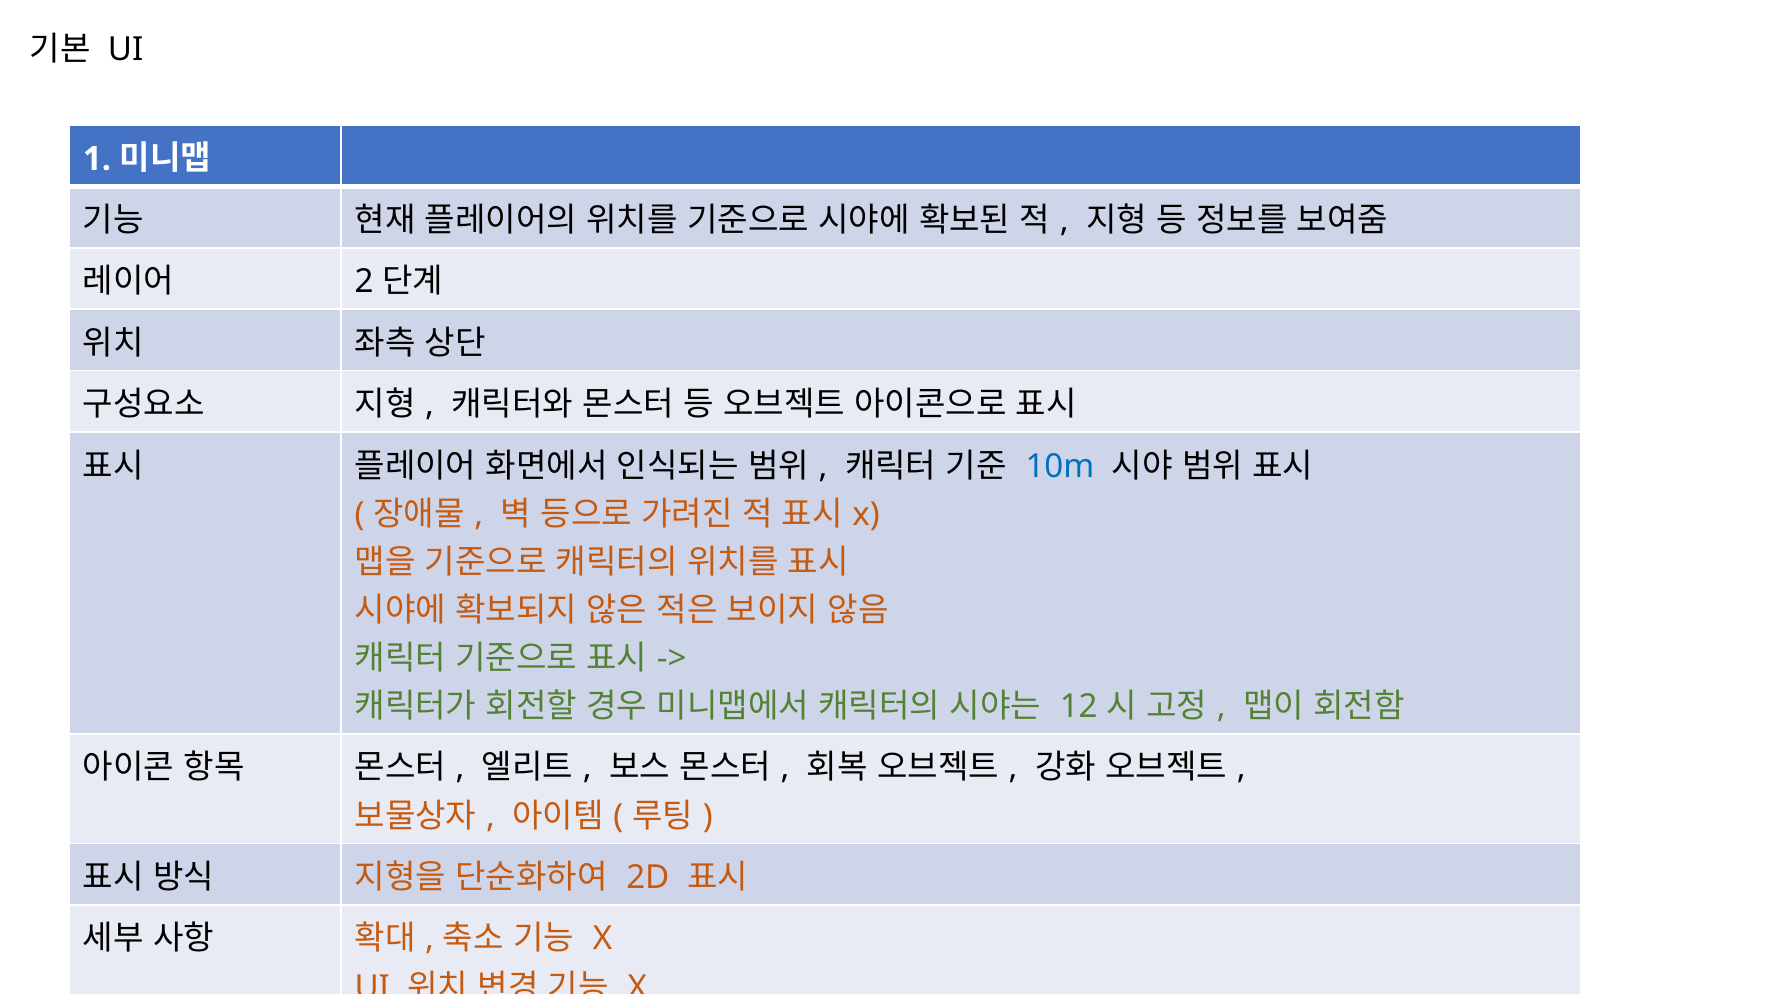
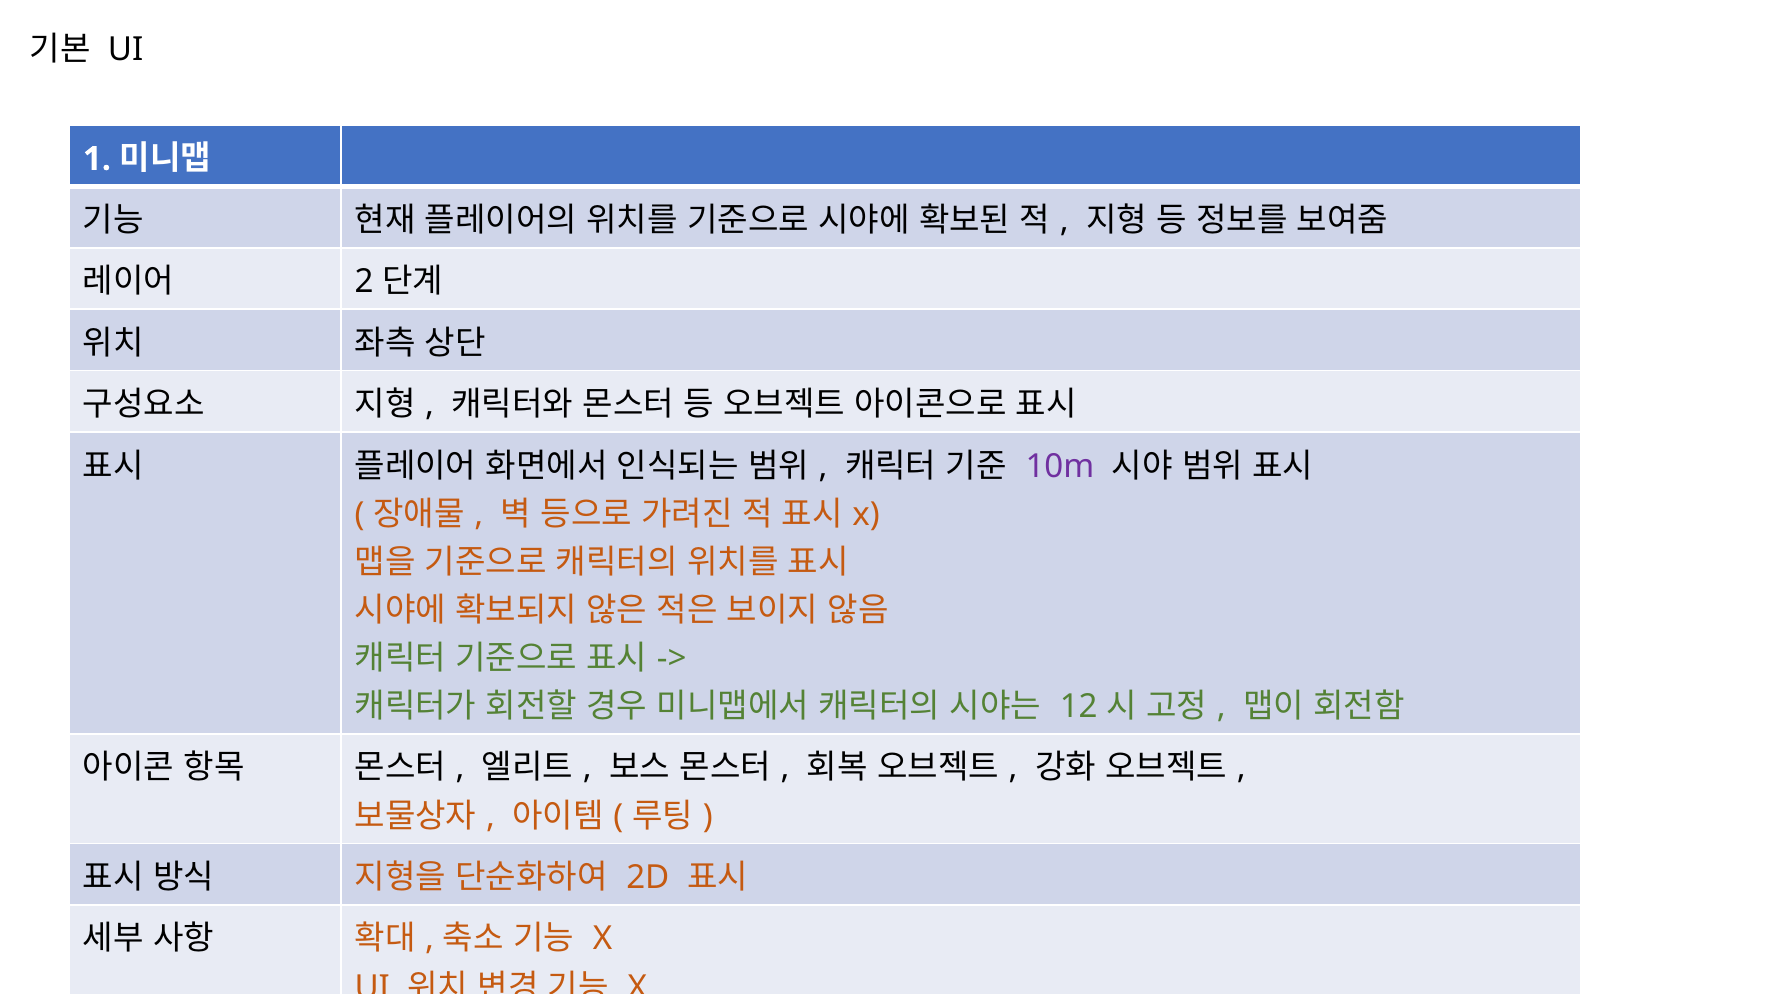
10m colour: blue -> purple (1060, 466)
